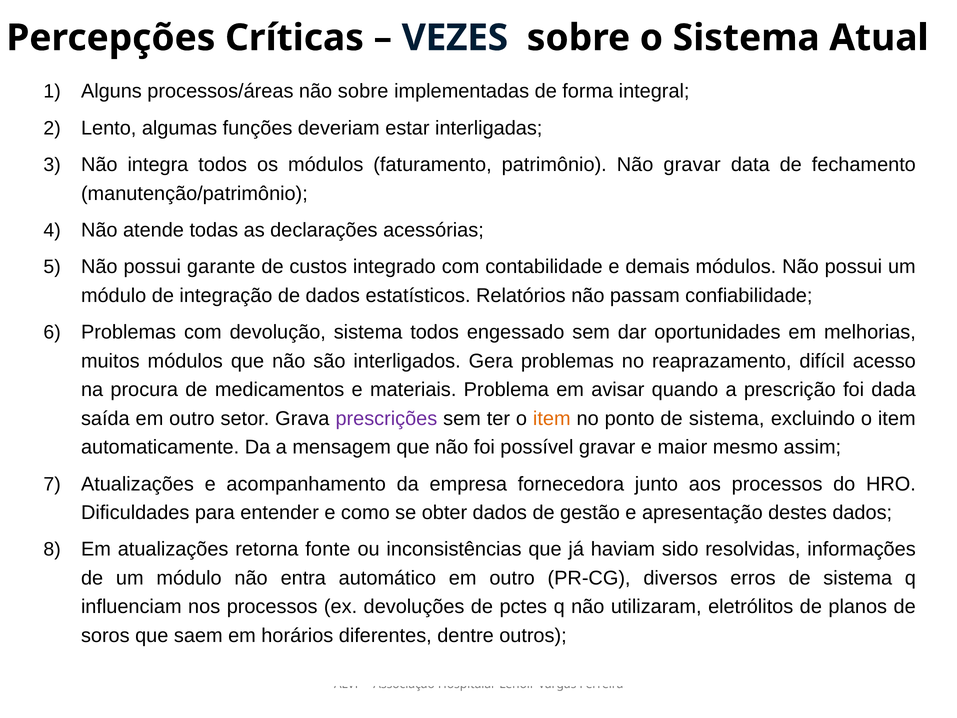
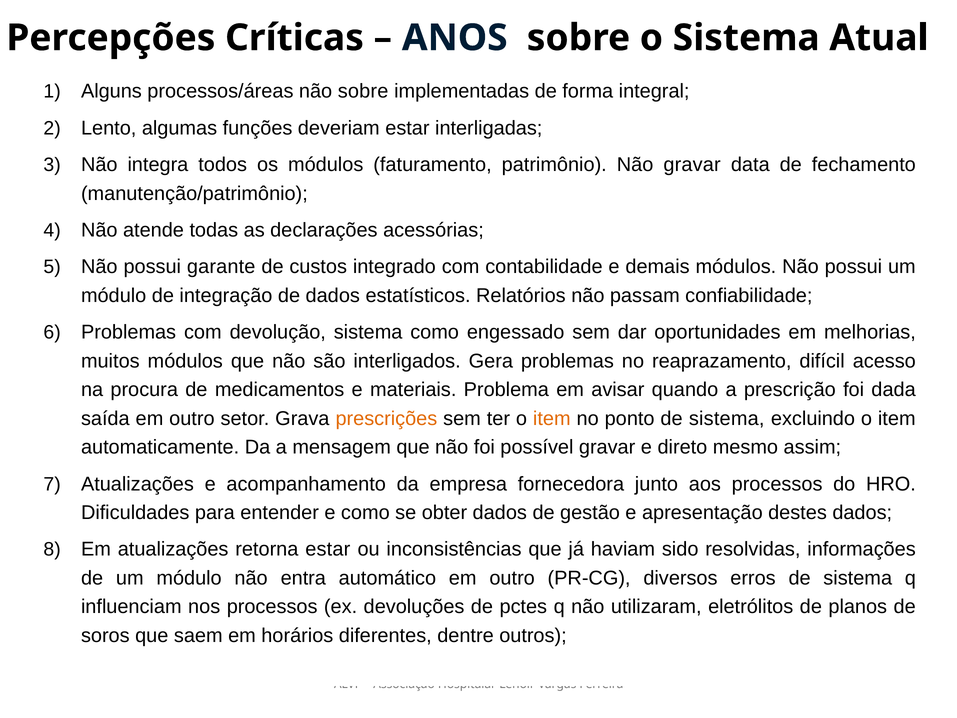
VEZES: VEZES -> ANOS (455, 38)
sistema todos: todos -> como (435, 332)
prescrições colour: purple -> orange (386, 418)
maior: maior -> direto (682, 447)
retorna fonte: fonte -> estar (328, 549)
